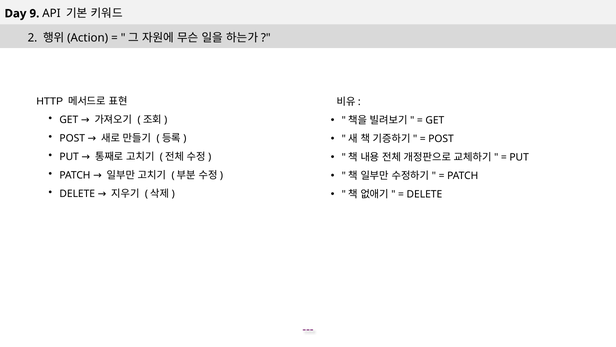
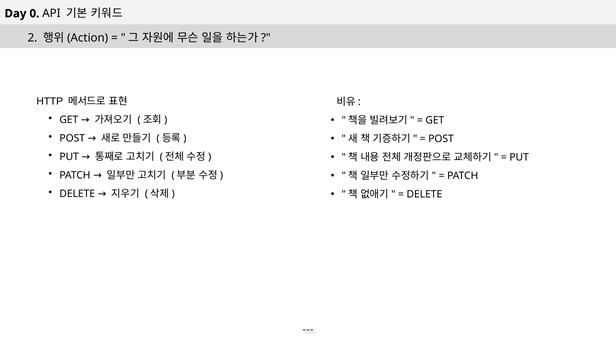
9: 9 -> 0 (34, 13)
